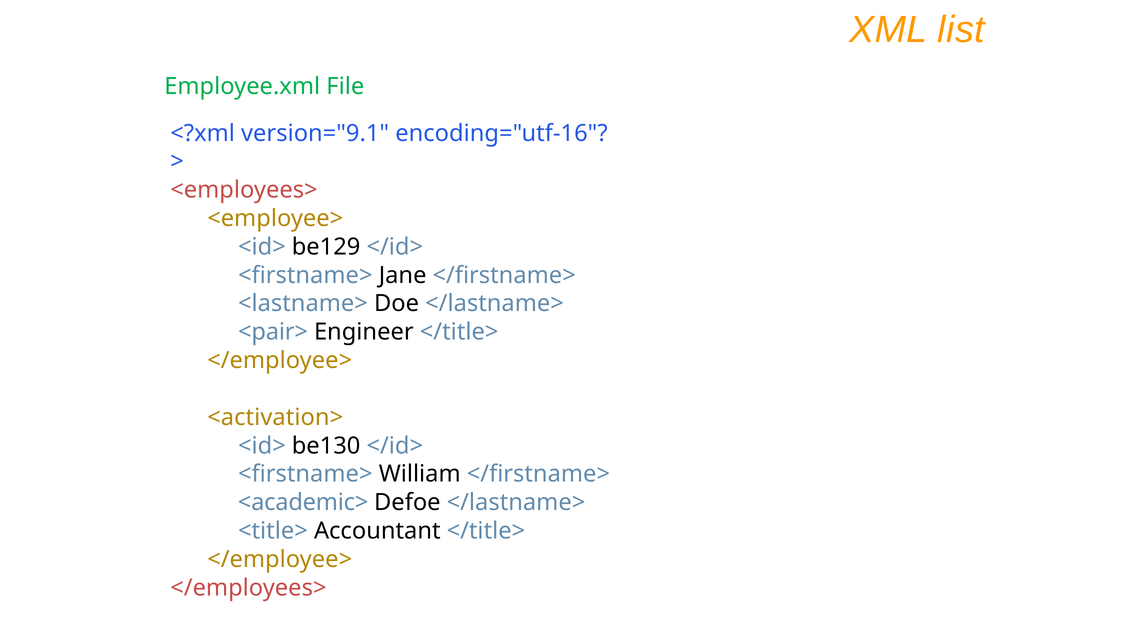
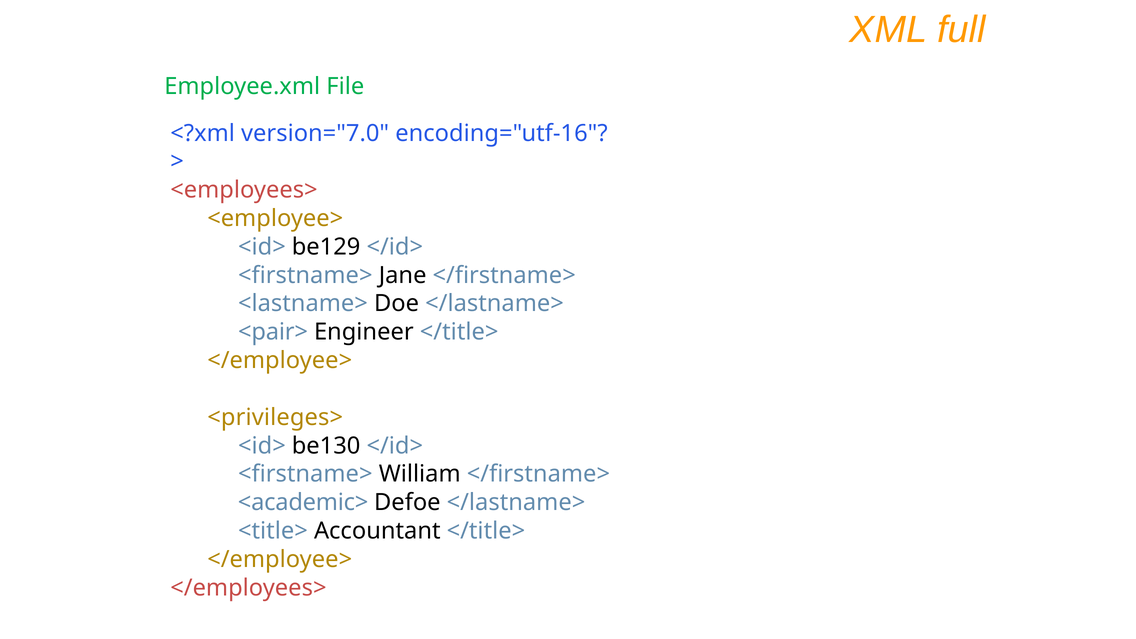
list: list -> full (961, 30)
version="9.1: version="9.1 -> version="7.0 (315, 133)
<activation>: <activation> -> <privileges> (275, 417)
